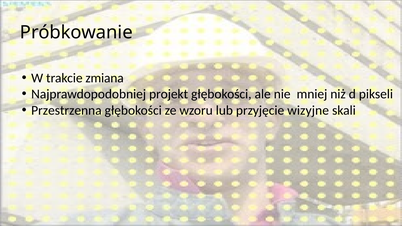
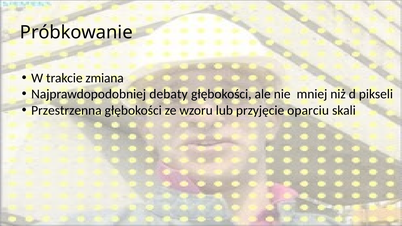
projekt: projekt -> debaty (169, 94)
wizyjne: wizyjne -> oparciu (308, 110)
